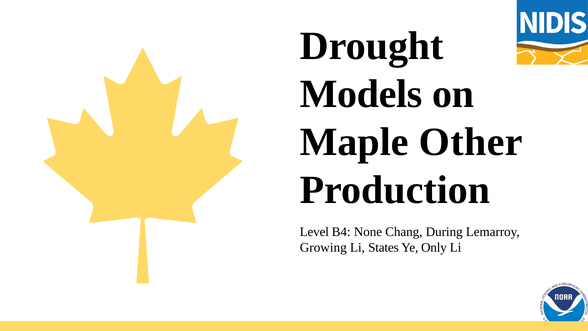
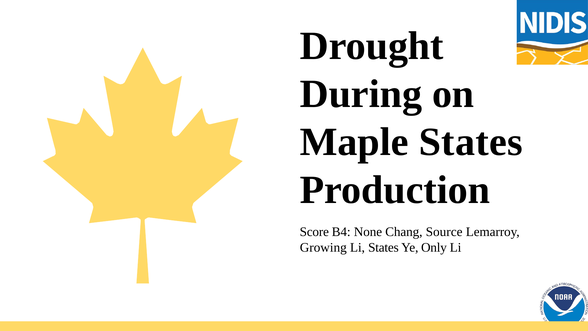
Models: Models -> During (361, 94)
Maple Other: Other -> States (471, 142)
Level: Level -> Score (314, 232)
During: During -> Source (444, 232)
